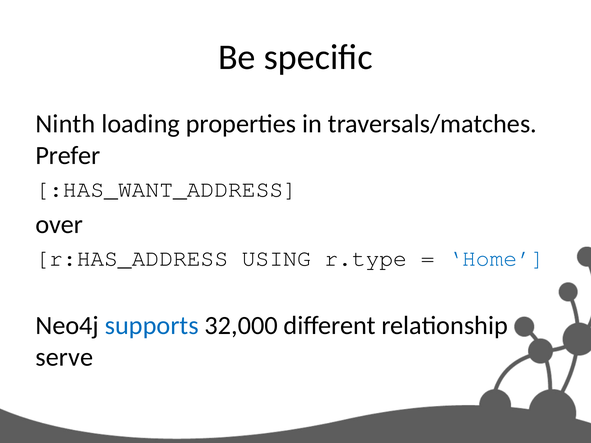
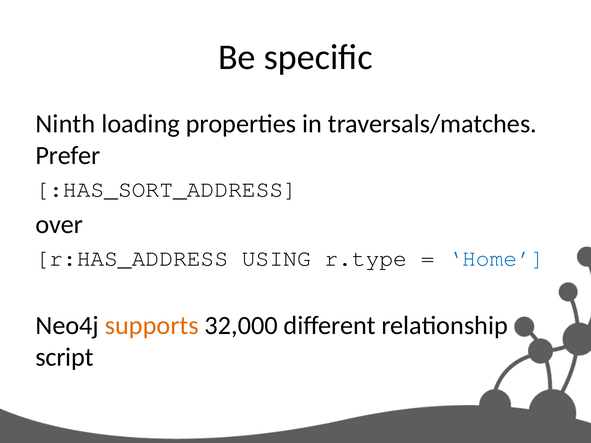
:HAS_WANT_ADDRESS: :HAS_WANT_ADDRESS -> :HAS_SORT_ADDRESS (166, 189)
supports colour: blue -> orange (152, 326)
serve: serve -> script (64, 357)
